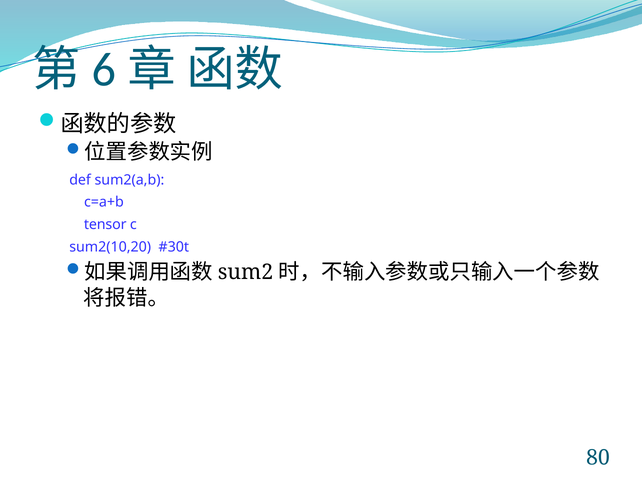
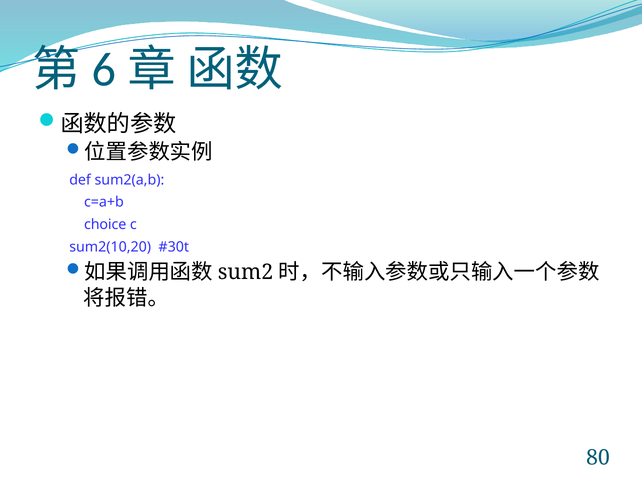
tensor: tensor -> choice (105, 224)
